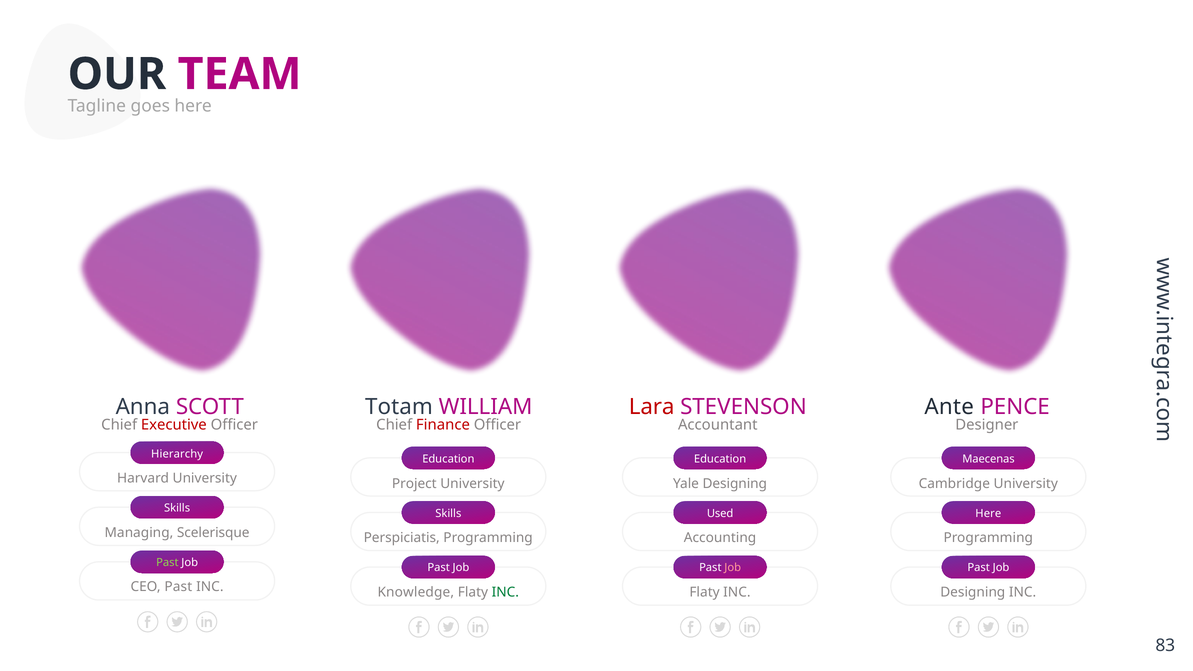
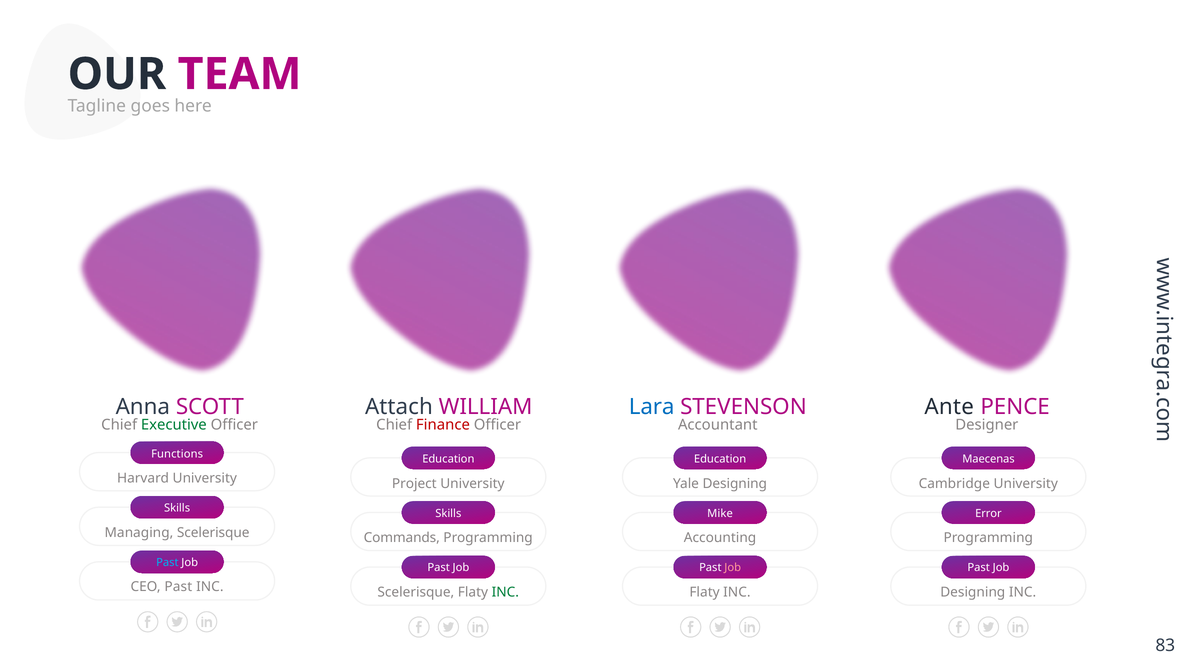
Totam: Totam -> Attach (399, 407)
Lara colour: red -> blue (652, 407)
Executive colour: red -> green (174, 425)
Hierarchy: Hierarchy -> Functions (177, 454)
Used: Used -> Mike (720, 513)
Here: Here -> Error (988, 513)
Perspiciatis: Perspiciatis -> Commands (402, 538)
Past colour: light green -> light blue (167, 562)
Knowledge: Knowledge -> Scelerisque (416, 592)
